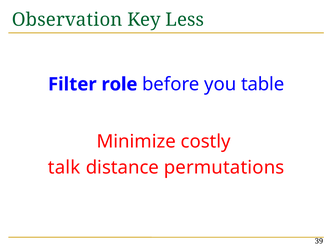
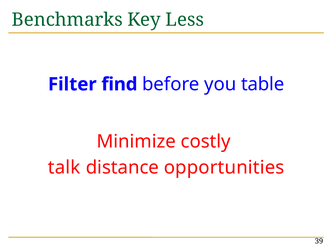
Observation: Observation -> Benchmarks (67, 20)
role: role -> find (119, 84)
permutations: permutations -> opportunities (224, 168)
